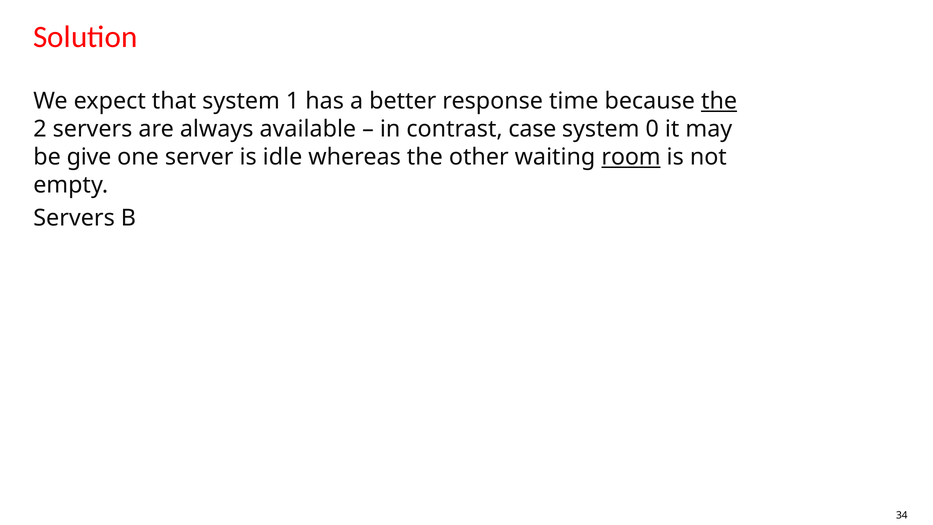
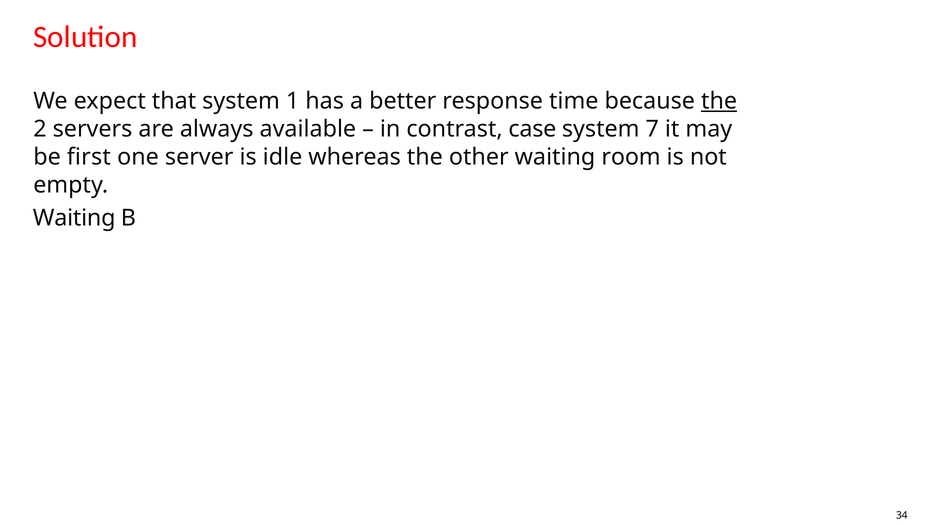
0: 0 -> 7 (652, 129)
give: give -> first (89, 157)
room underline: present -> none (631, 157)
Servers: Servers -> Waiting (74, 218)
